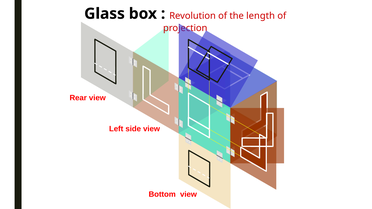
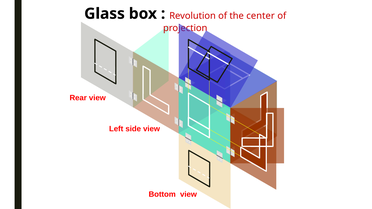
length: length -> center (261, 16)
